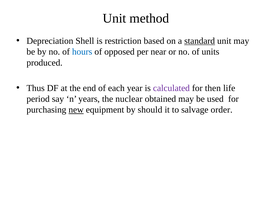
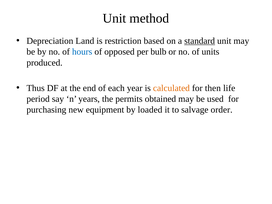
Shell: Shell -> Land (85, 41)
near: near -> bulb (158, 52)
calculated colour: purple -> orange (171, 88)
nuclear: nuclear -> permits (129, 99)
new underline: present -> none (76, 110)
should: should -> loaded (150, 110)
